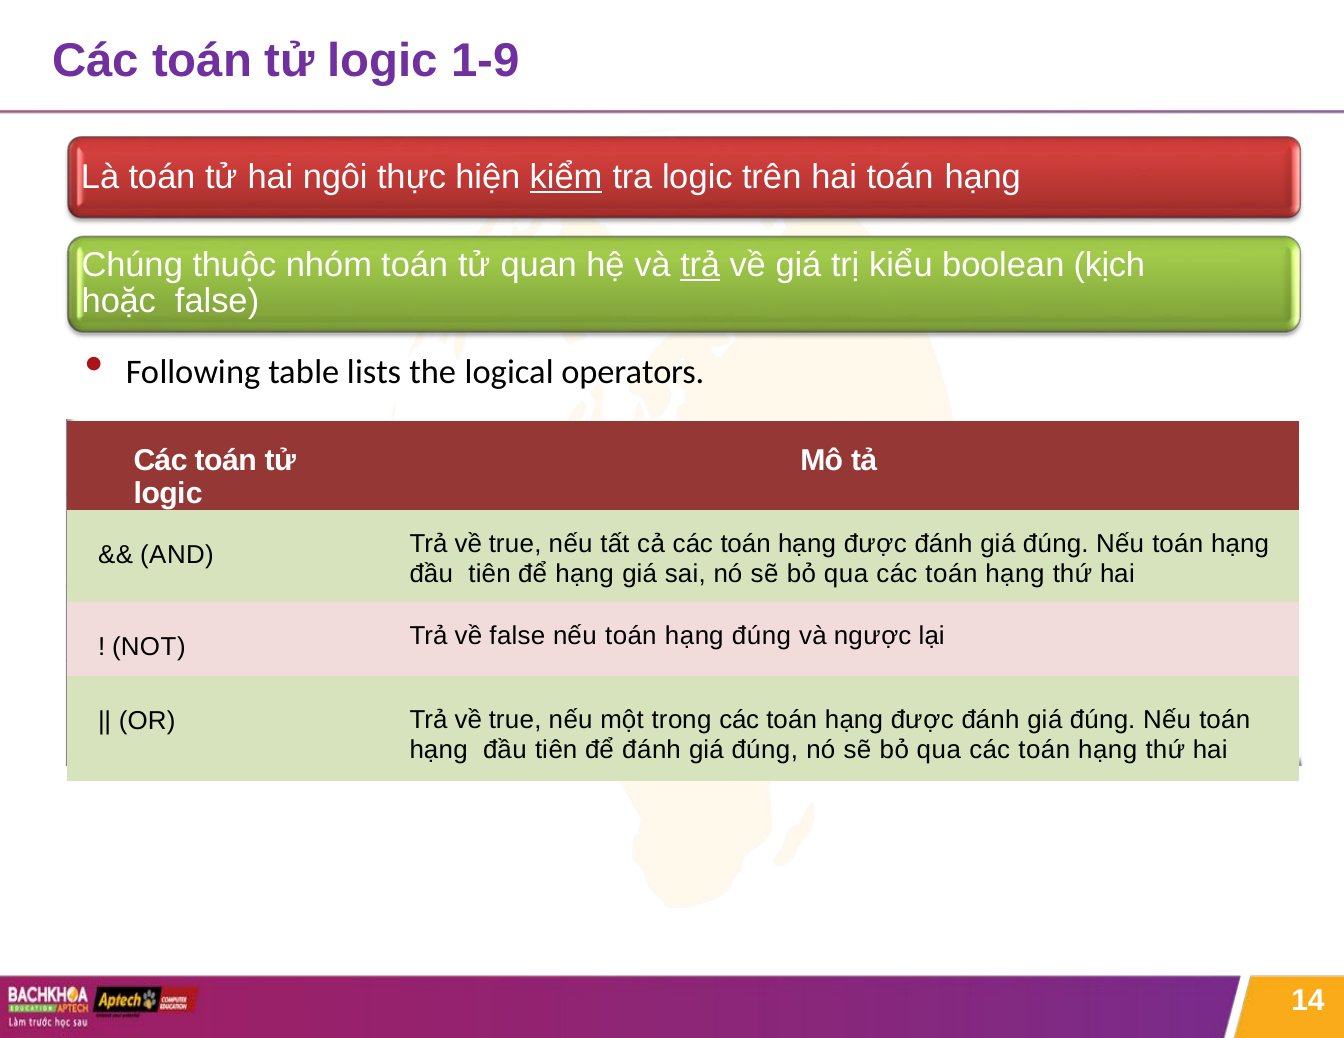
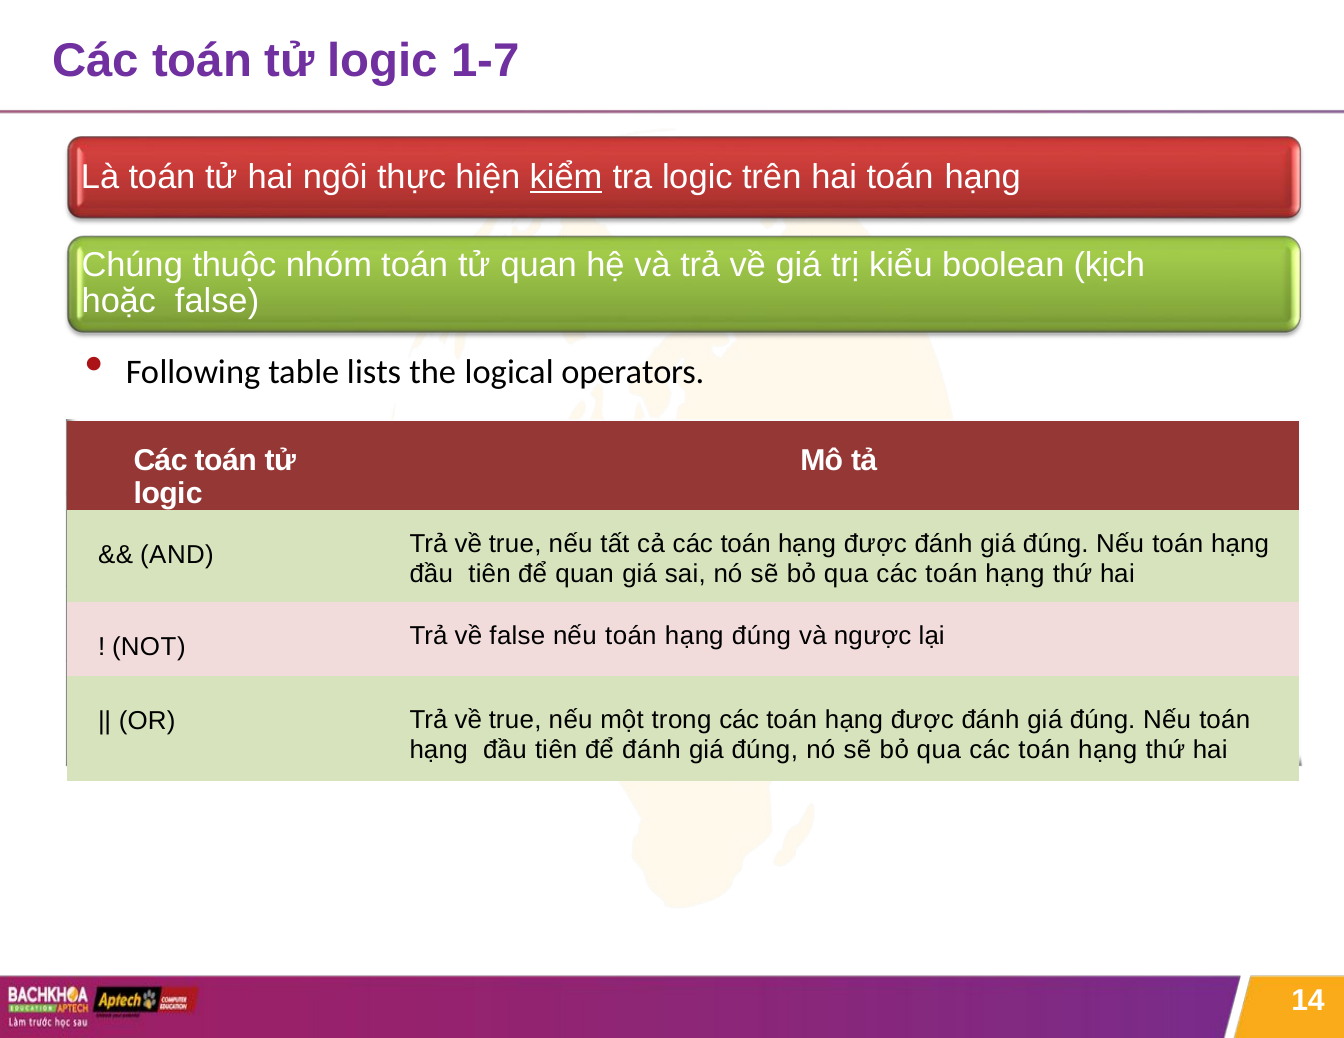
1-9: 1-9 -> 1-7 (485, 60)
trả underline: present -> none (700, 266)
để hạng: hạng -> quan (585, 574)
